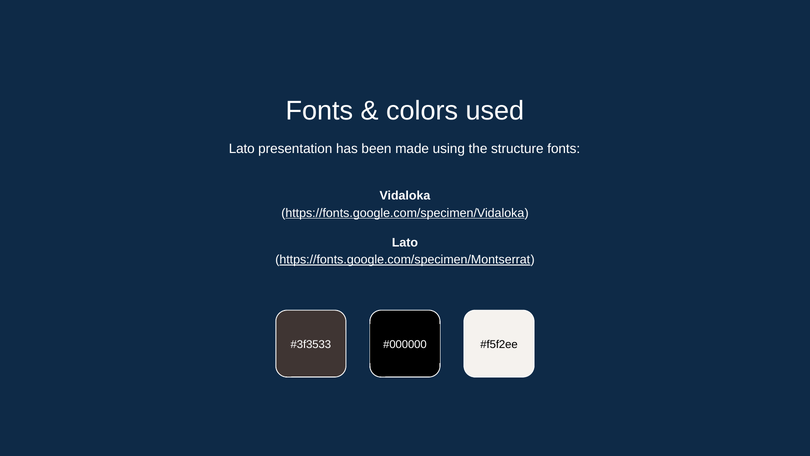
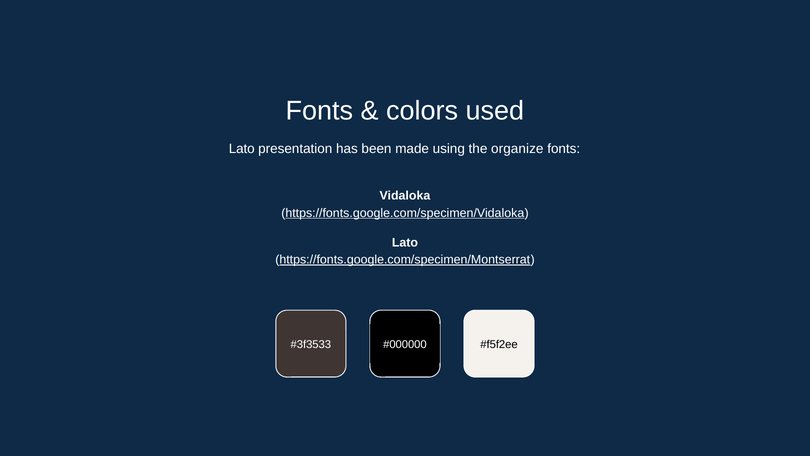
structure: structure -> organize (517, 149)
